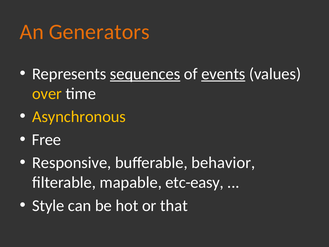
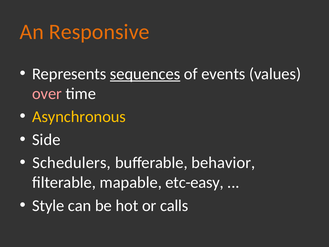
Generators: Generators -> Responsive (99, 32)
events underline: present -> none (223, 74)
over colour: yellow -> pink (47, 94)
Free: Free -> Side (46, 140)
Responsive: Responsive -> Schedulers (72, 163)
that: that -> calls (174, 205)
